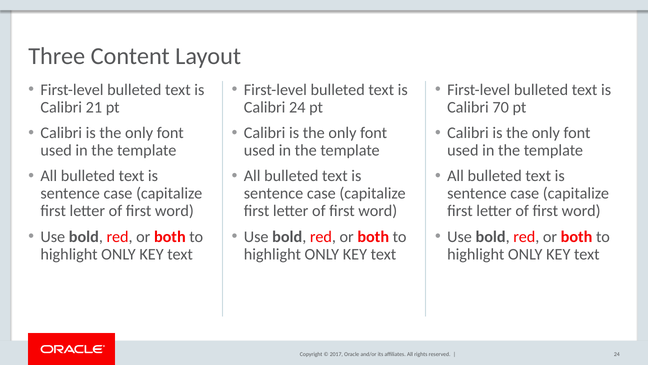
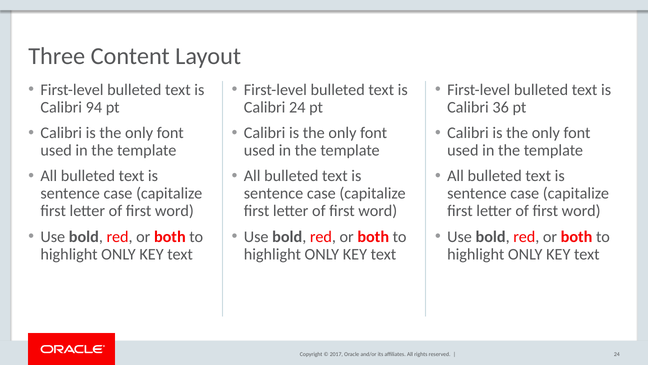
21: 21 -> 94 (94, 107)
70: 70 -> 36 (501, 107)
